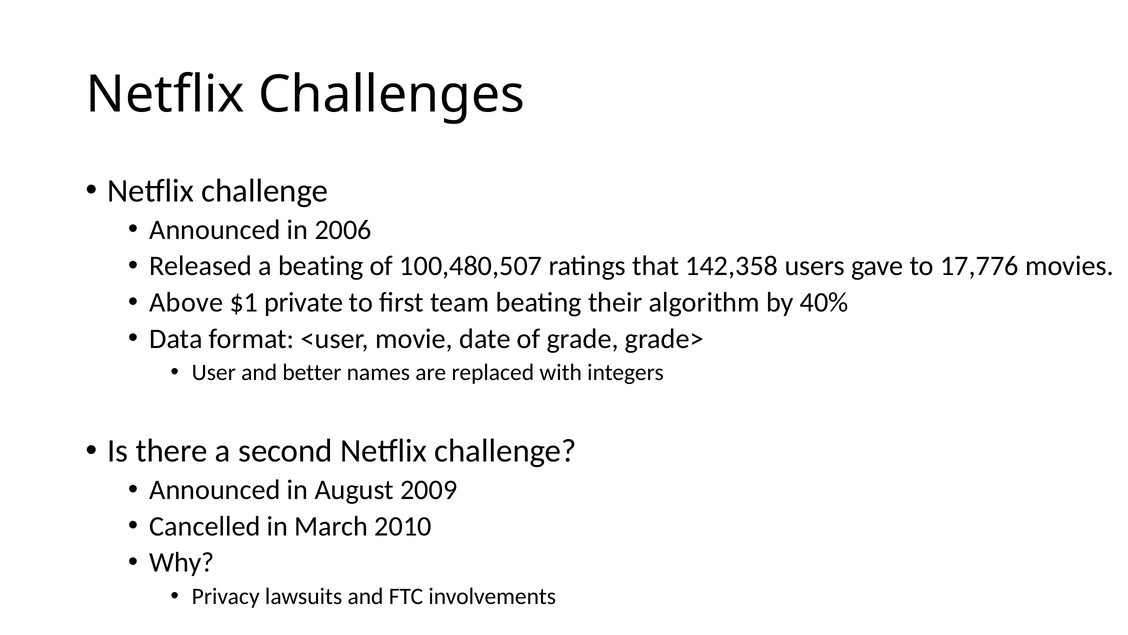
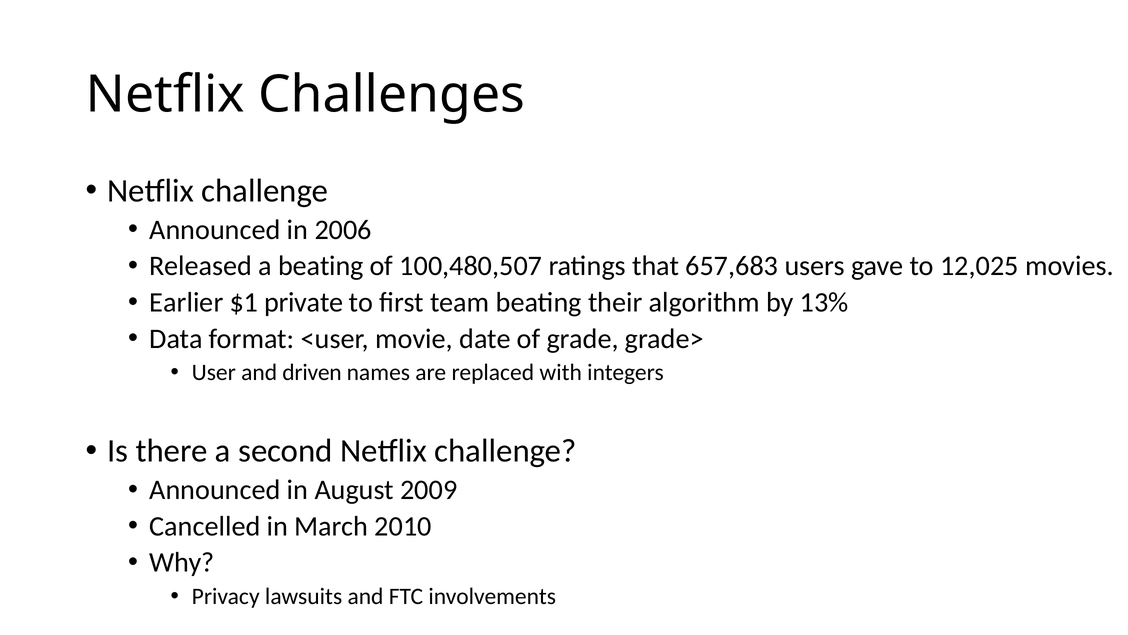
142,358: 142,358 -> 657,683 (732, 266)
17,776: 17,776 -> 12,025 (979, 266)
Above: Above -> Earlier (186, 302)
40%: 40% -> 13% (824, 302)
better: better -> driven (312, 372)
